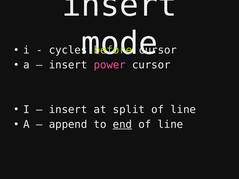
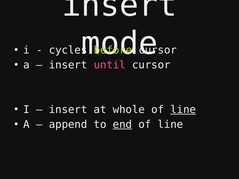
power: power -> until (110, 65)
split: split -> whole (129, 110)
line underline: none -> present (183, 110)
